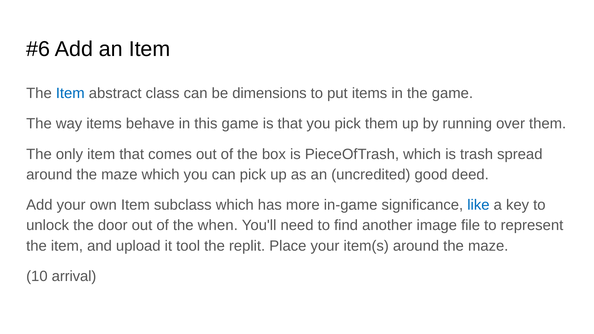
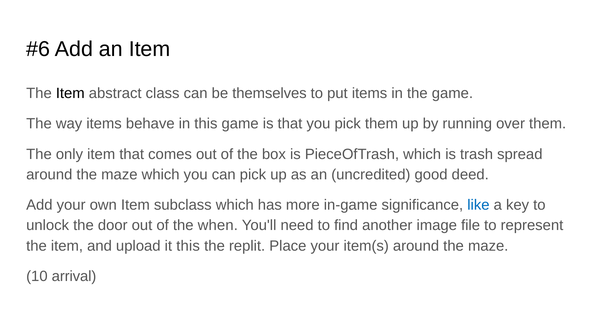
Item colour: blue -> black (70, 93)
dimensions: dimensions -> themselves (269, 93)
it tool: tool -> this (188, 246)
